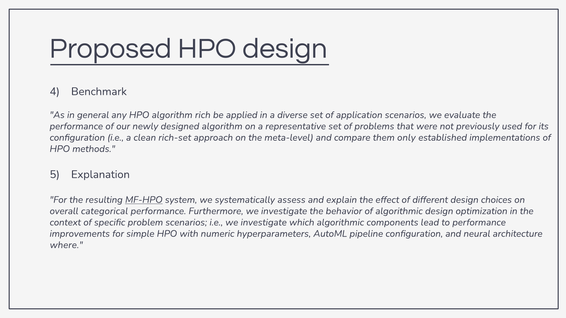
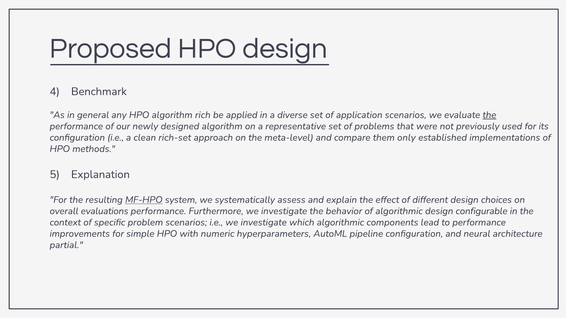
the underline: none -> present (489, 115)
categorical: categorical -> evaluations (105, 211)
optimization: optimization -> configurable (482, 211)
where: where -> partial (66, 245)
